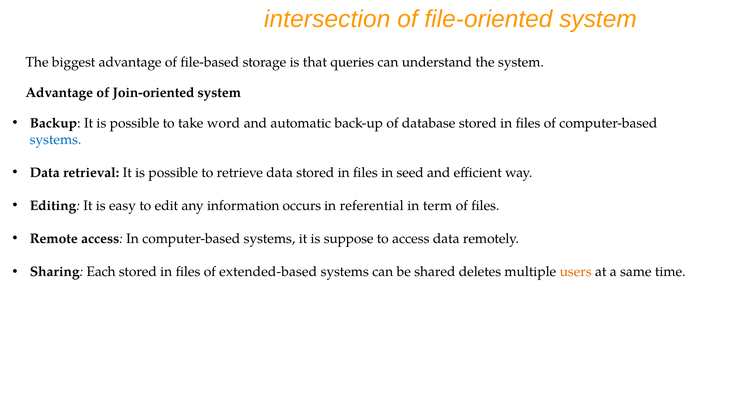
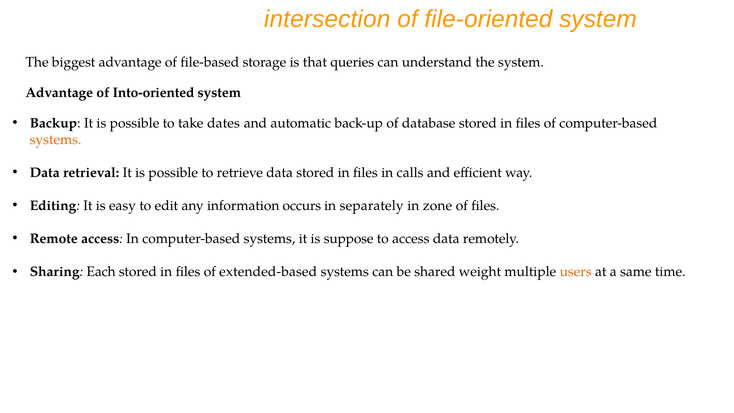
Join-oriented: Join-oriented -> Into-oriented (154, 93)
word: word -> dates (224, 123)
systems colour: blue -> orange (56, 139)
seed: seed -> calls (410, 173)
referential: referential -> separately (372, 206)
term: term -> zone (437, 206)
deletes: deletes -> weight (480, 272)
